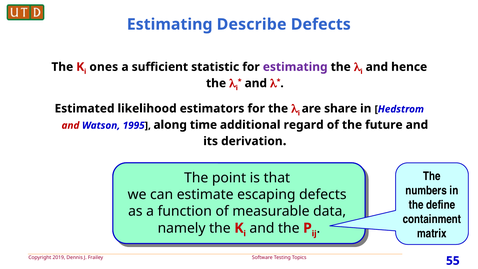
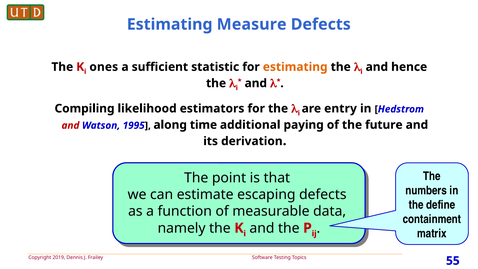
Describe: Describe -> Measure (252, 24)
estimating colour: purple -> orange (295, 67)
Estimated: Estimated -> Compiling (85, 108)
share: share -> entry (340, 108)
regard: regard -> paying (304, 125)
